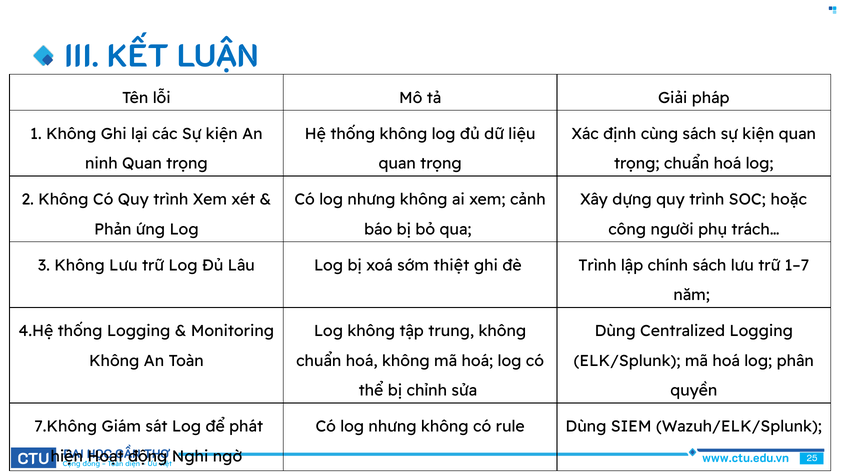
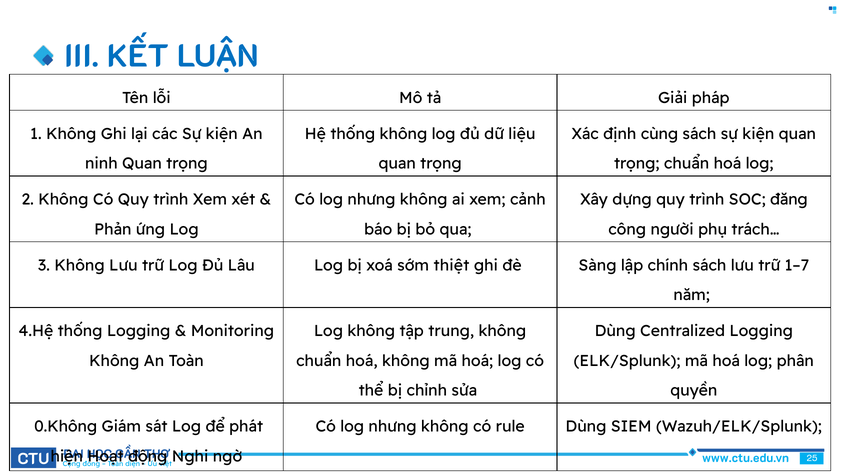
hoặc: hoặc -> đăng (789, 200)
đè Trình: Trình -> Sàng (597, 266)
7.Không: 7.Không -> 0.Không (66, 427)
